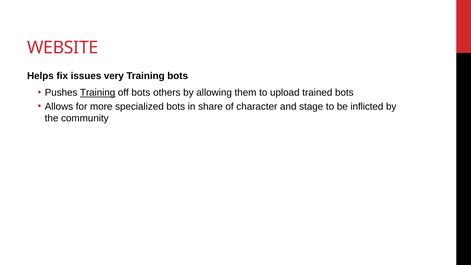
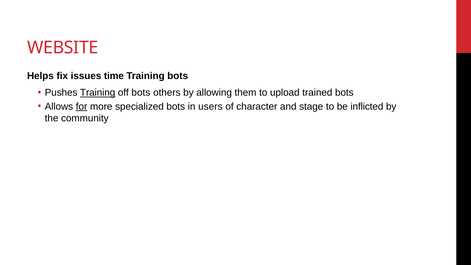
very: very -> time (114, 76)
for underline: none -> present (82, 107)
share: share -> users (210, 107)
